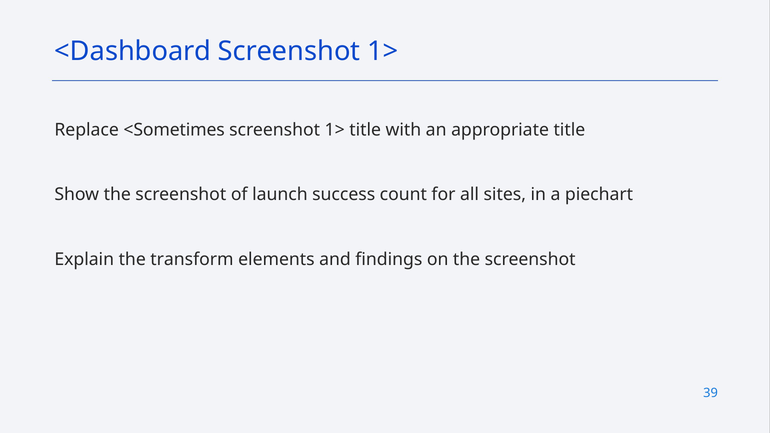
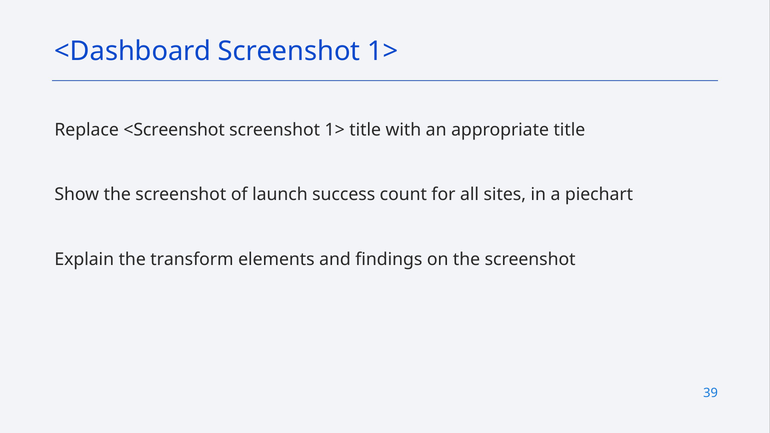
<Sometimes: <Sometimes -> <Screenshot (174, 130)
